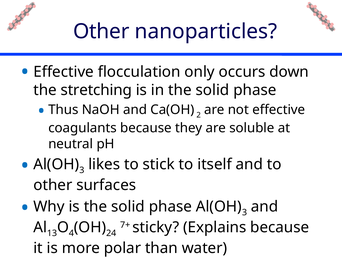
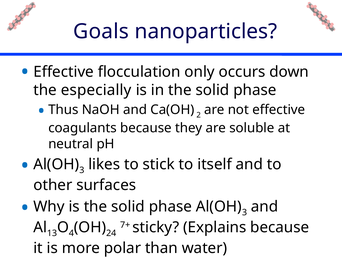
Other: Other -> Goals (101, 31)
stretching: stretching -> especially (96, 90)
